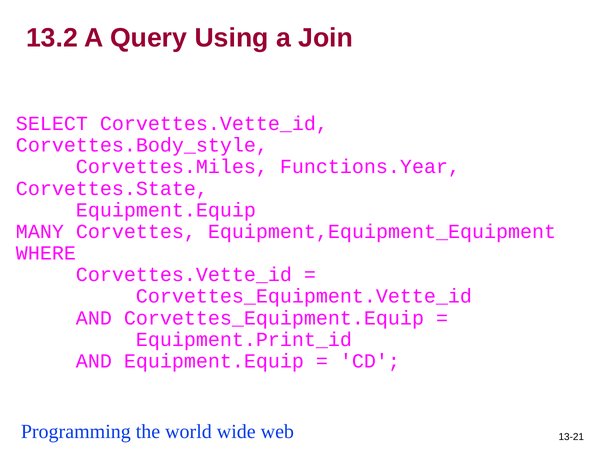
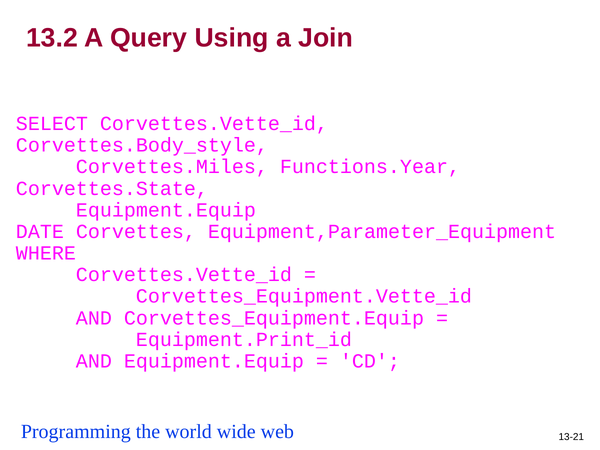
MANY: MANY -> DATE (40, 232)
Equipment,Equipment_Equipment: Equipment,Equipment_Equipment -> Equipment,Parameter_Equipment (382, 232)
